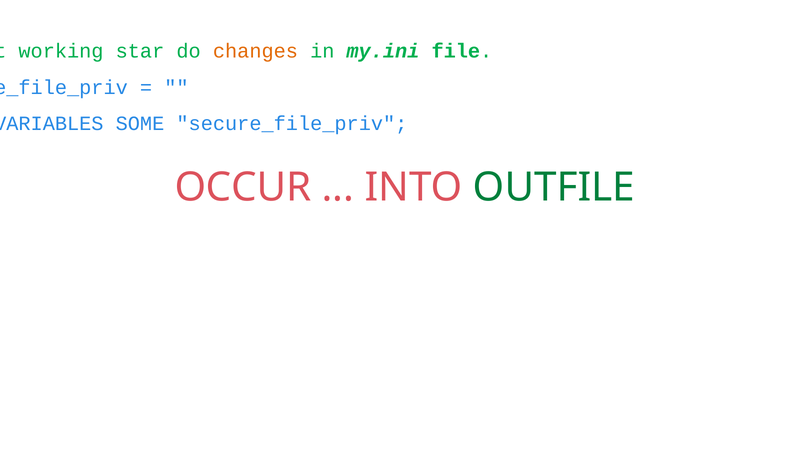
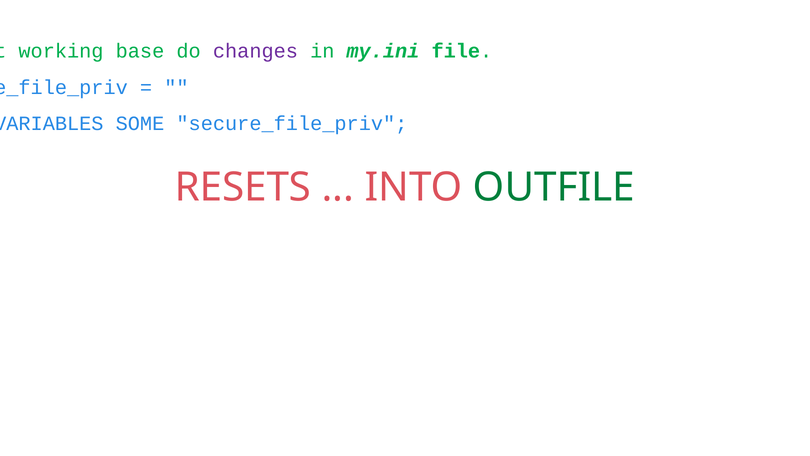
star: star -> base (140, 51)
changes colour: orange -> purple (255, 51)
OCCUR: OCCUR -> RESETS (243, 187)
